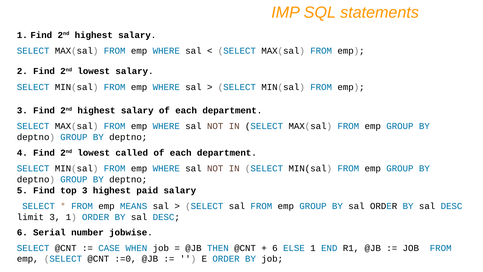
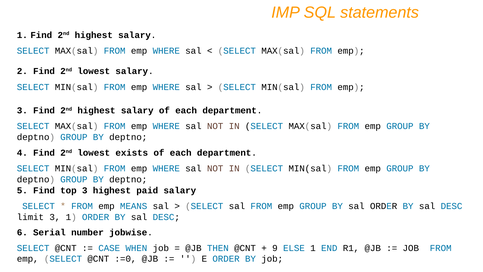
called: called -> exists (132, 153)
6: 6 -> 9 (275, 248)
